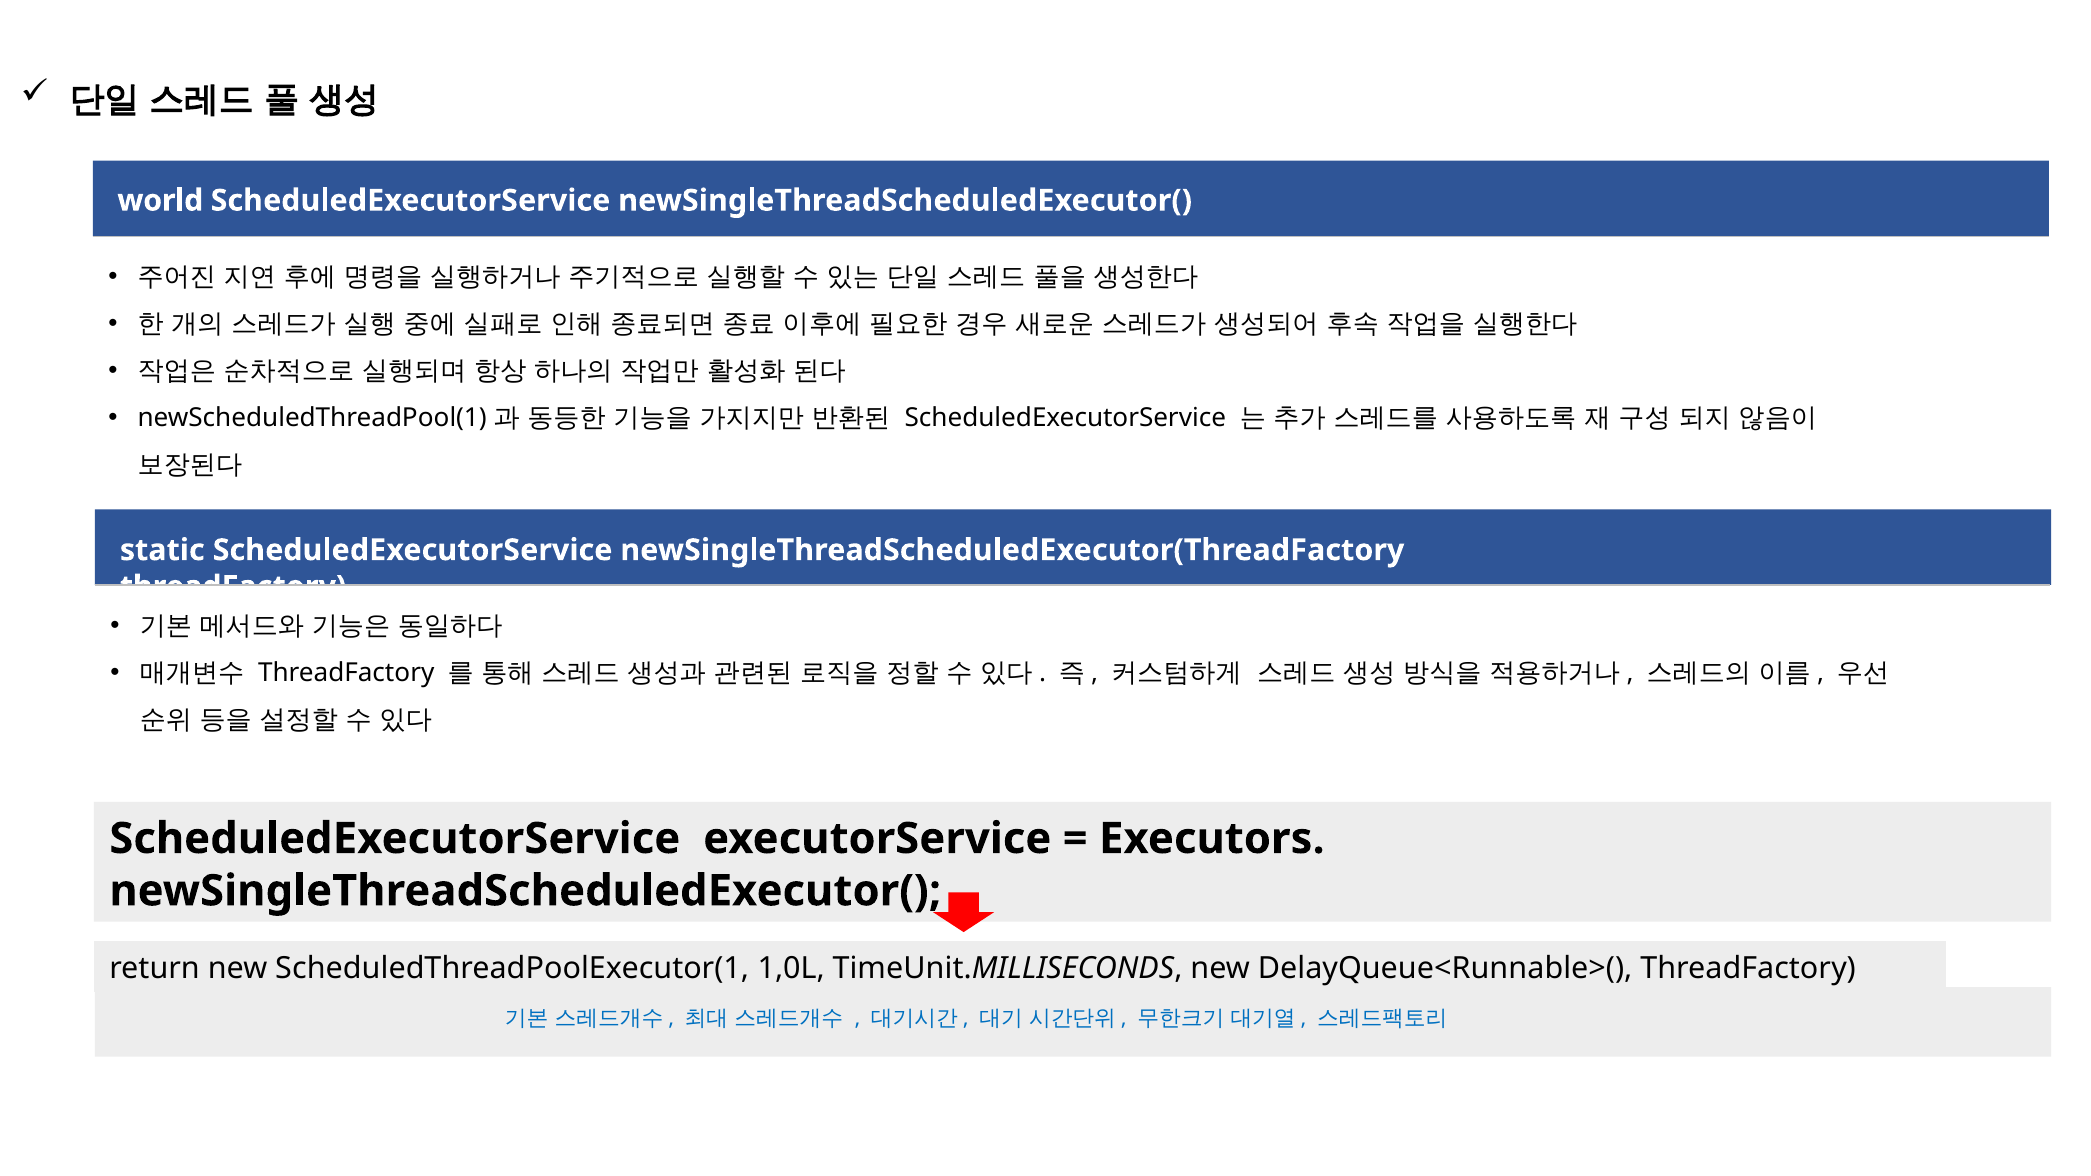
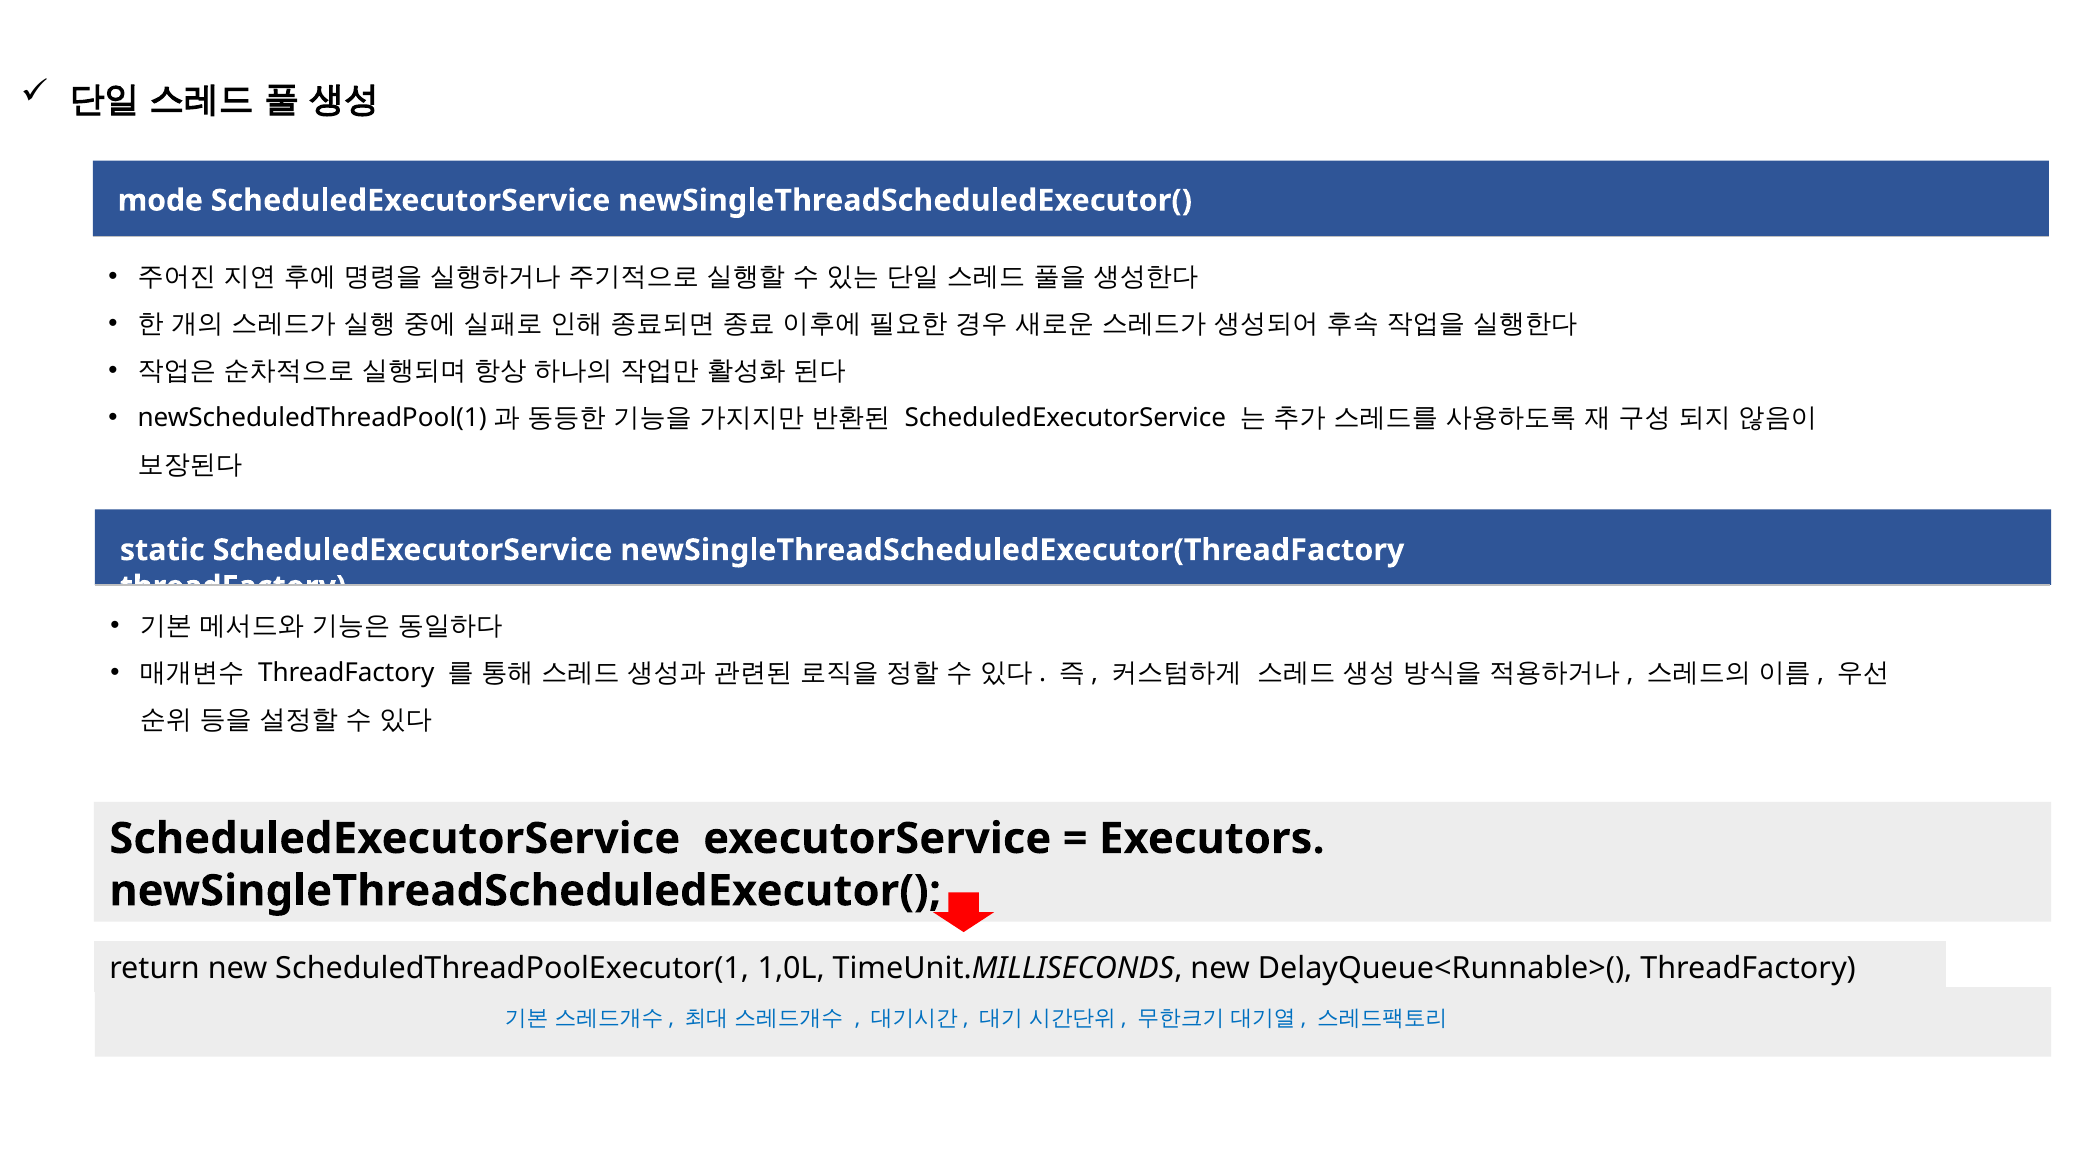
world: world -> mode (160, 201)
